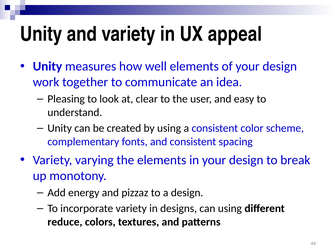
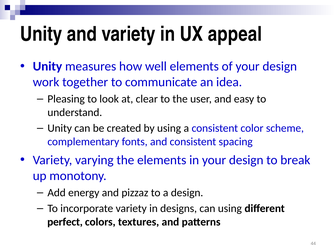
reduce: reduce -> perfect (65, 222)
